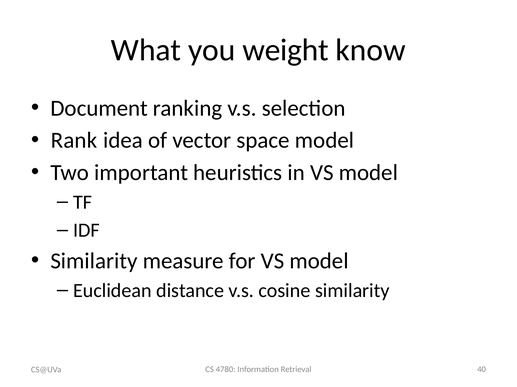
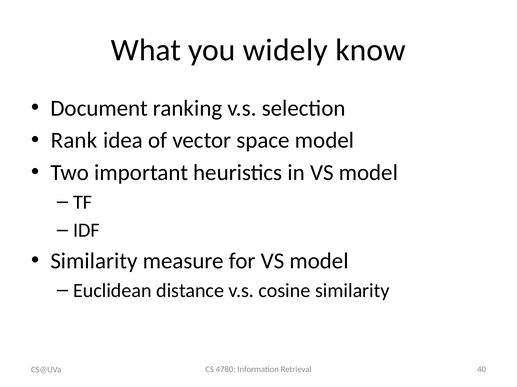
weight: weight -> widely (285, 50)
